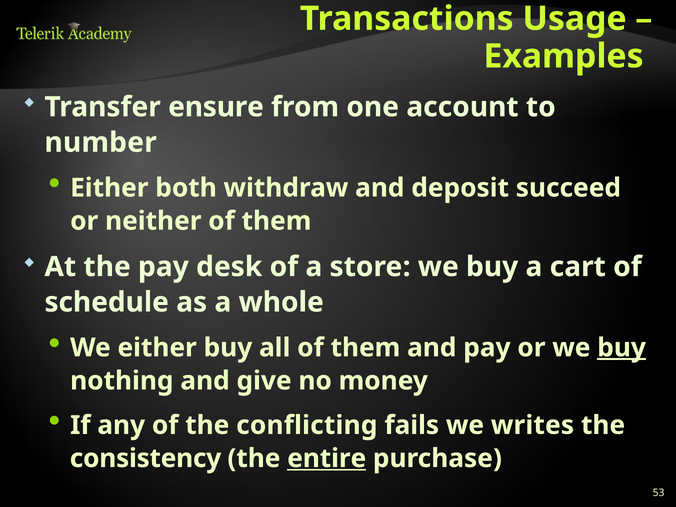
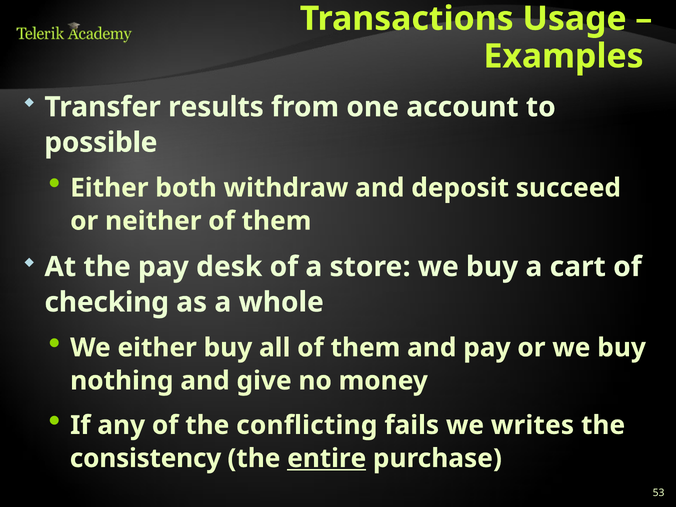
ensure: ensure -> results (216, 107)
number: number -> possible (101, 142)
schedule: schedule -> checking (107, 302)
buy underline: present -> none (622, 348)
